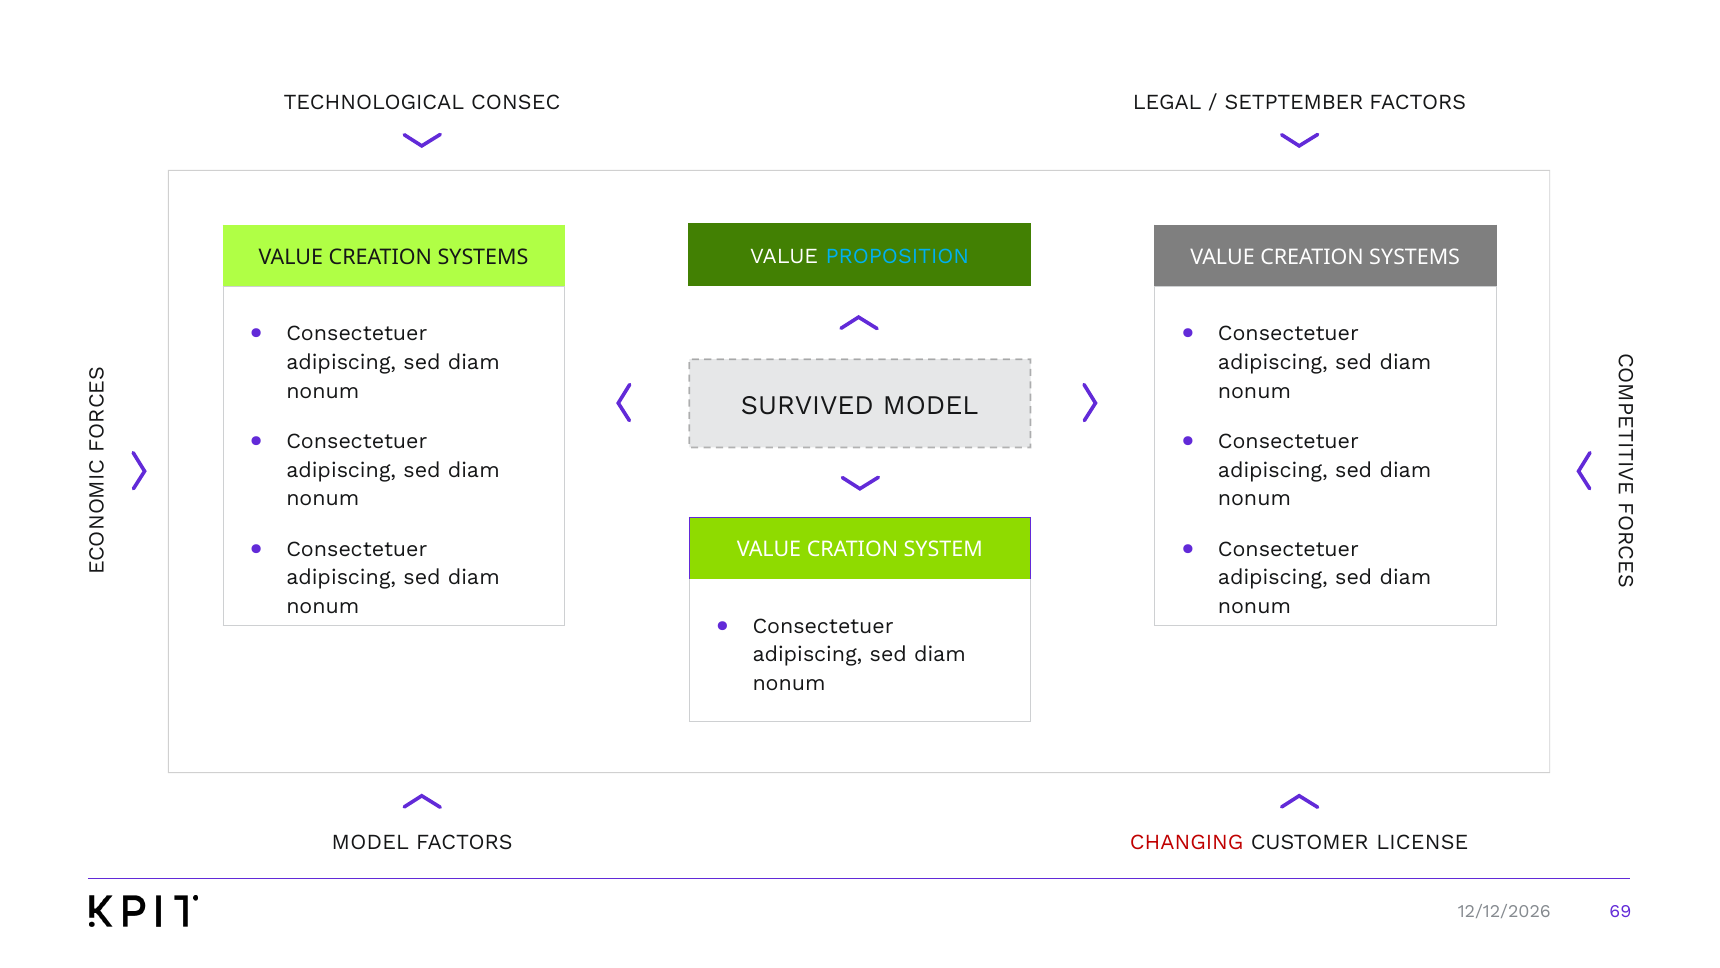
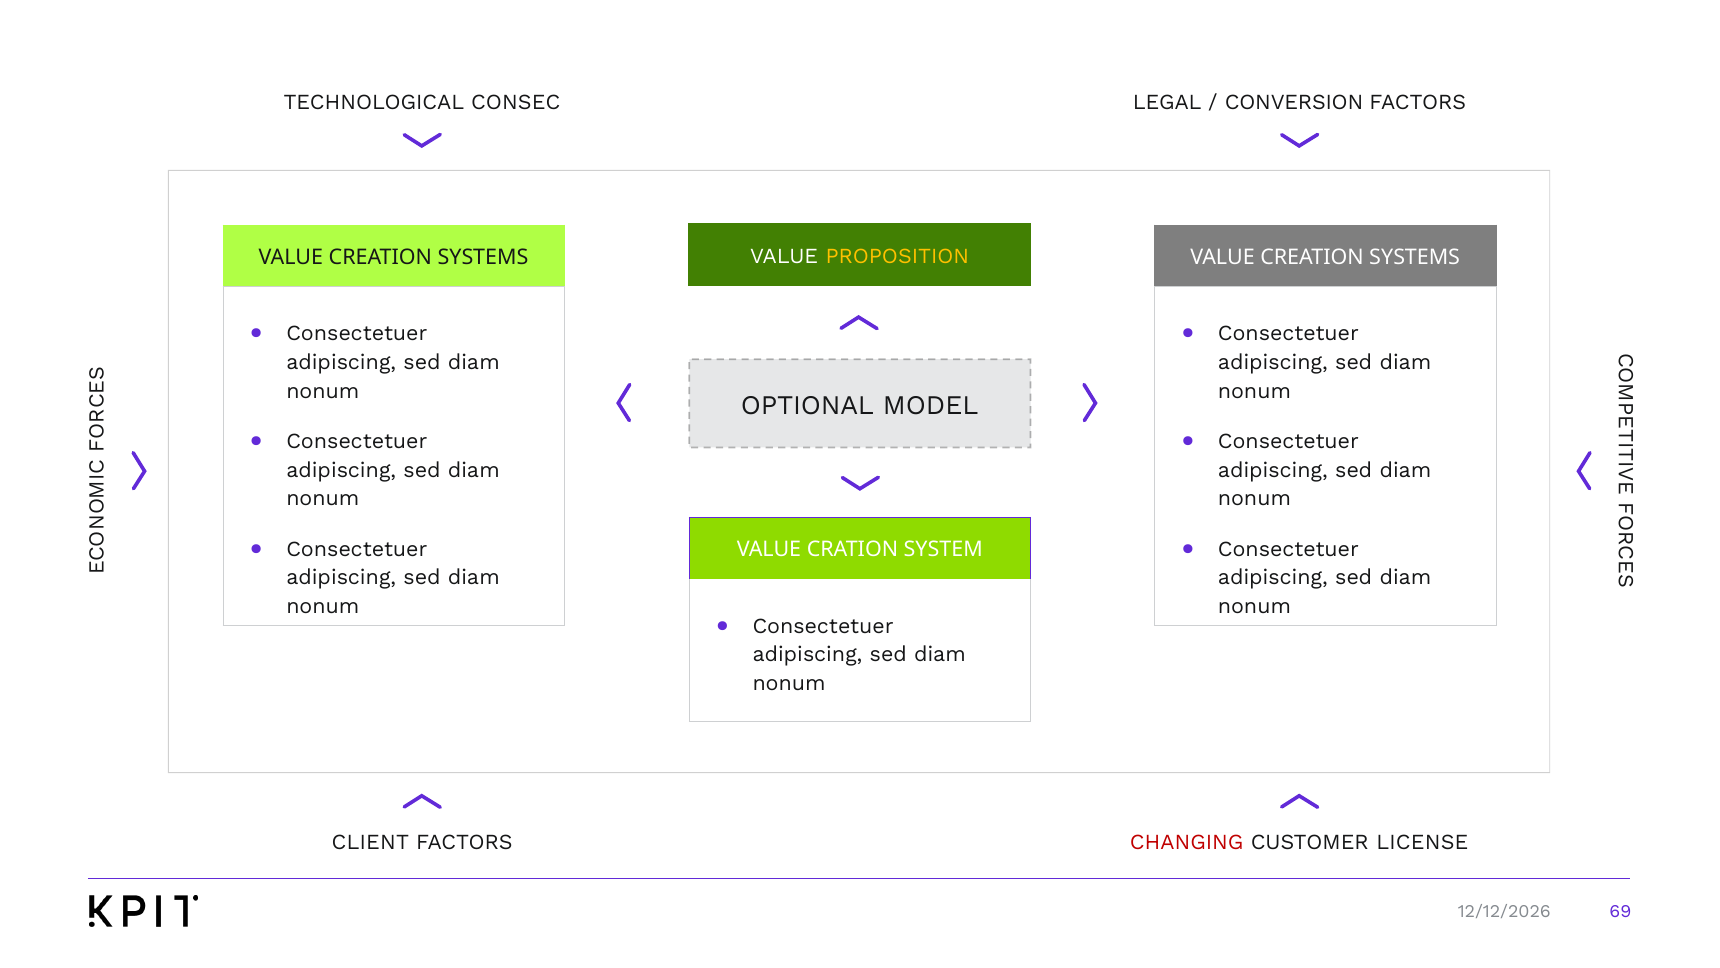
SETPTEMBER: SETPTEMBER -> CONVERSION (1294, 103)
PROPOSITION colour: light blue -> yellow (897, 256)
SURVIVED: SURVIVED -> OPTIONAL (807, 405)
MODEL: MODEL -> CLIENT (370, 842)
